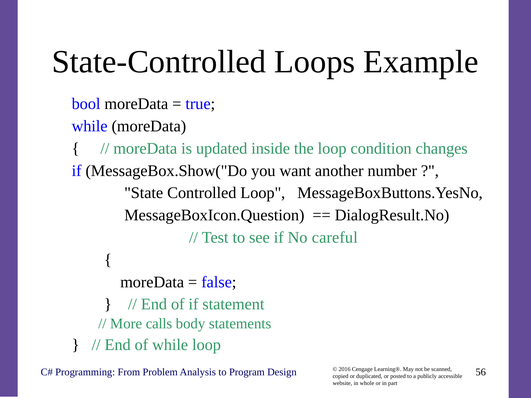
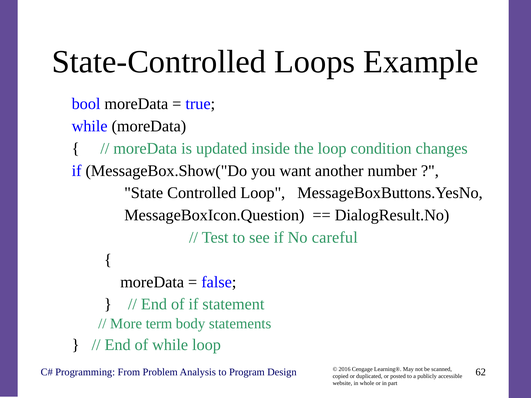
calls: calls -> term (159, 324)
56: 56 -> 62 (481, 372)
